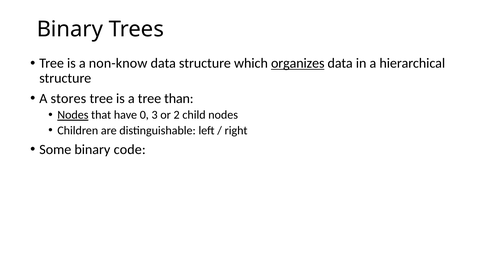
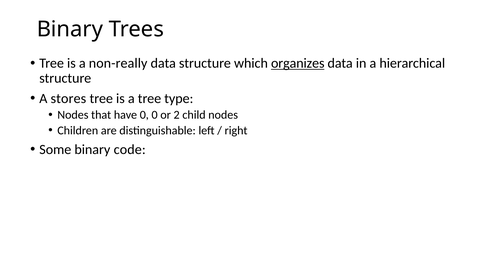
non-know: non-know -> non-really (118, 63)
than: than -> type (179, 99)
Nodes underline: present -> none (73, 115)
0 3: 3 -> 0 (155, 115)
